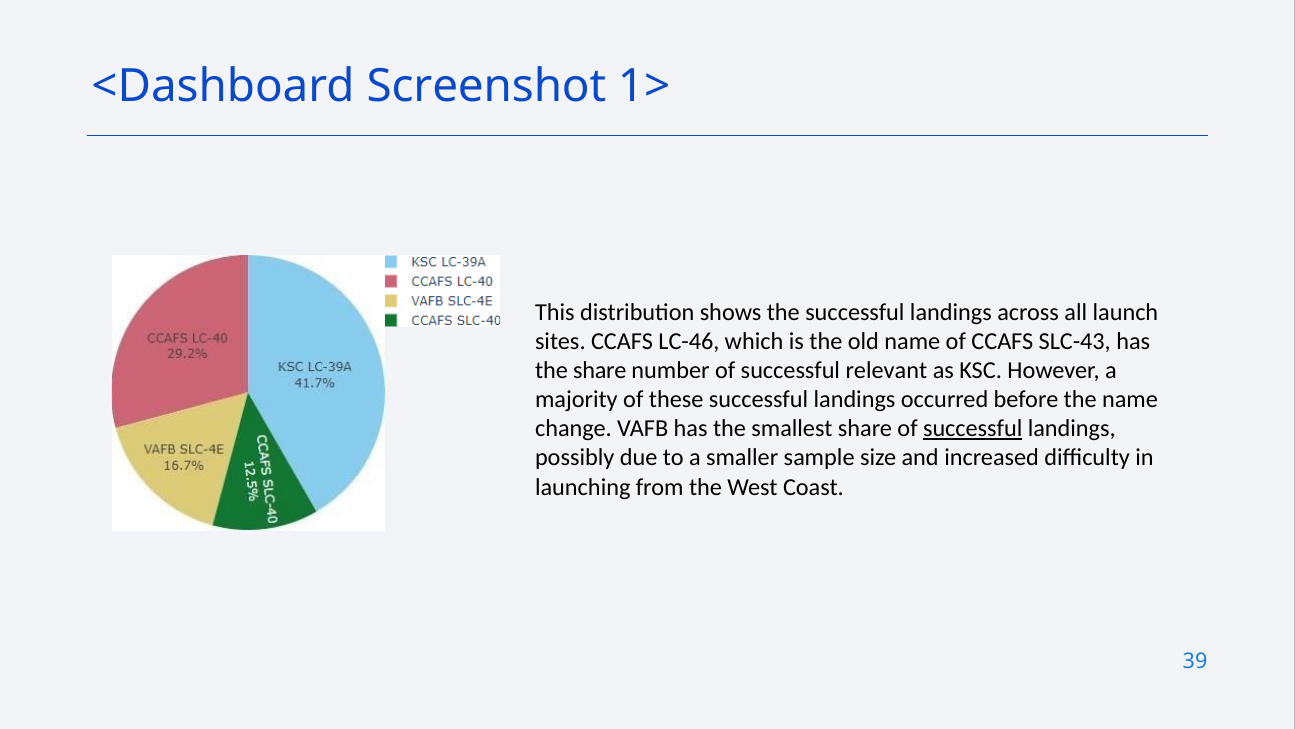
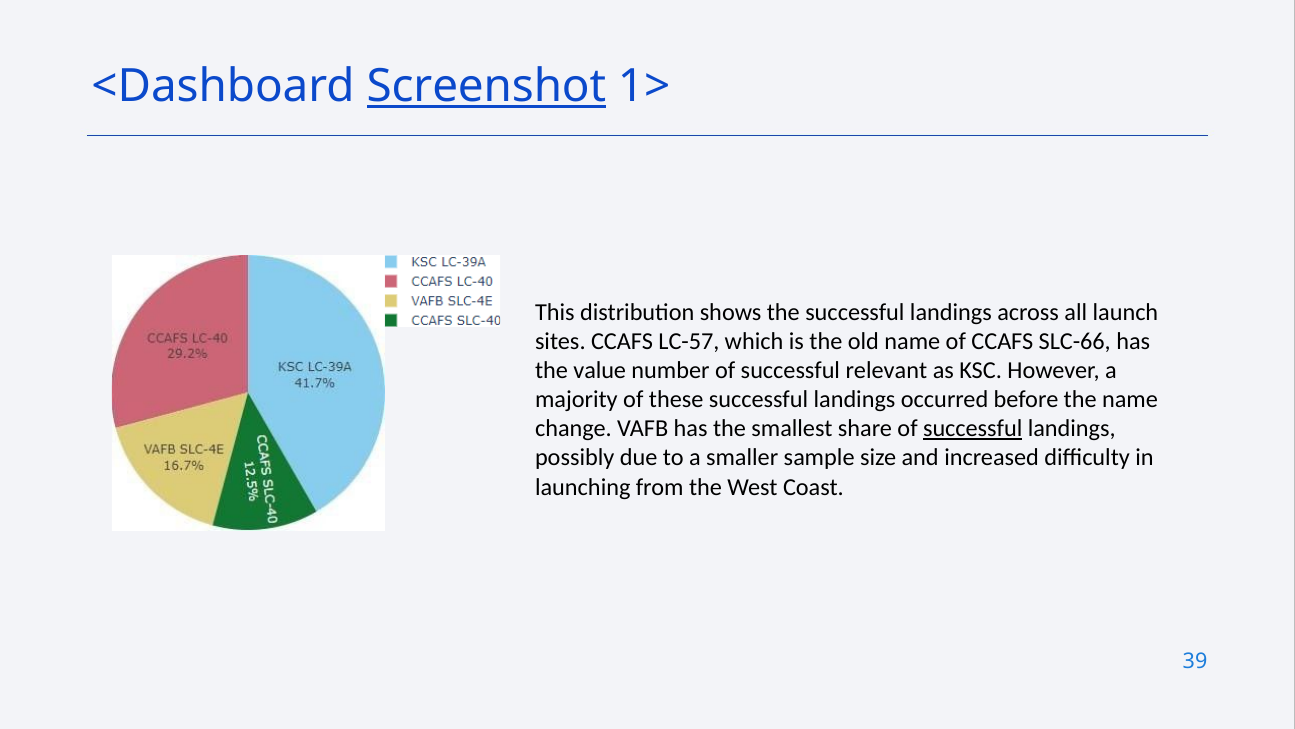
Screenshot underline: none -> present (486, 87)
LC-46: LC-46 -> LC-57 (689, 341)
SLC-43: SLC-43 -> SLC-66 (1075, 341)
the share: share -> value (600, 370)
